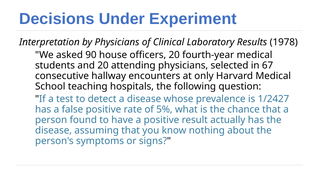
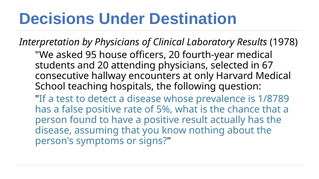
Experiment: Experiment -> Destination (193, 19)
90: 90 -> 95 (91, 55)
1/2427: 1/2427 -> 1/8789 (273, 99)
